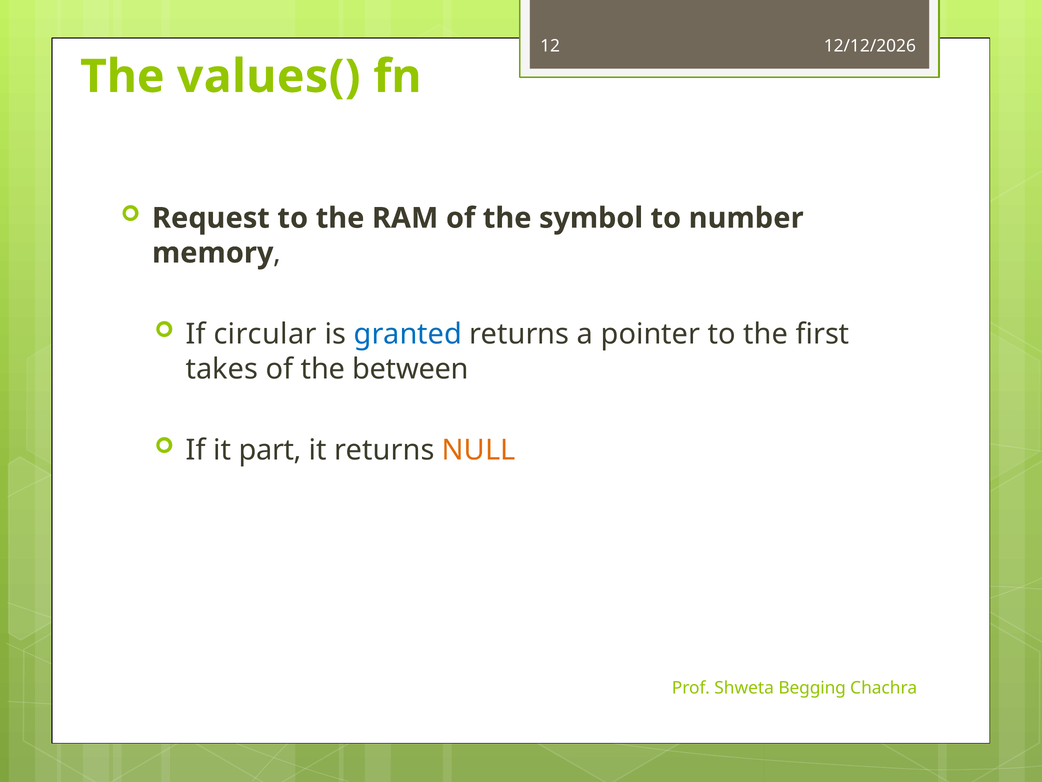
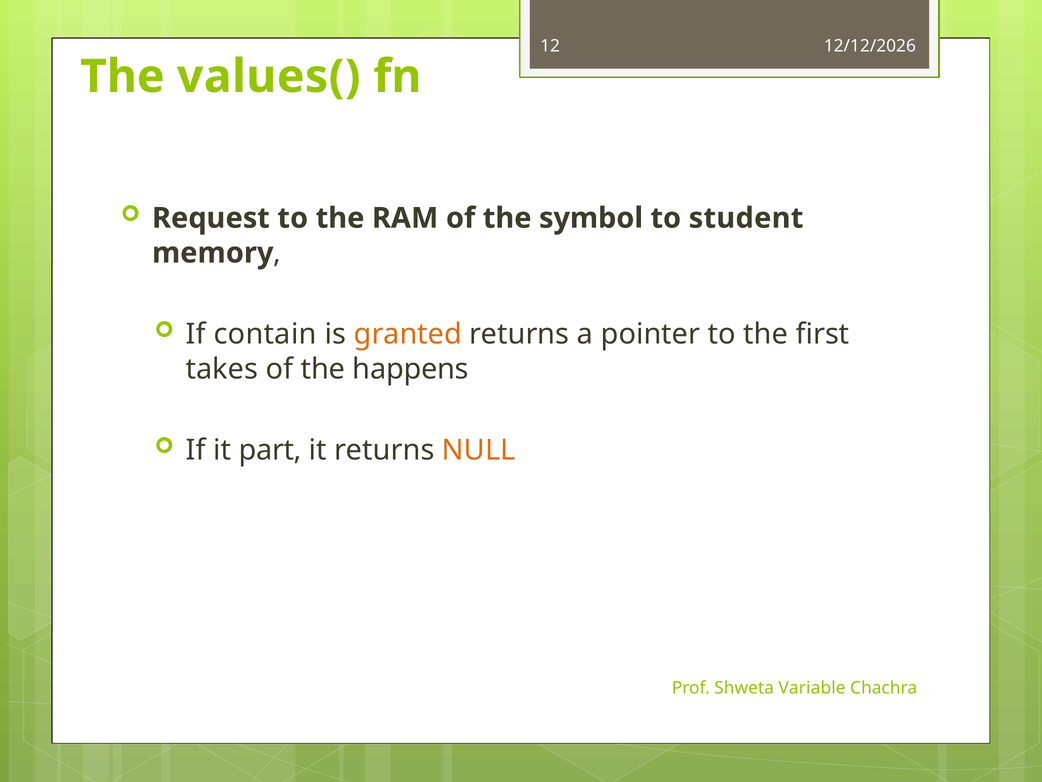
number: number -> student (746, 218)
circular: circular -> contain (265, 334)
granted colour: blue -> orange (408, 334)
between: between -> happens (411, 369)
Begging: Begging -> Variable (812, 687)
